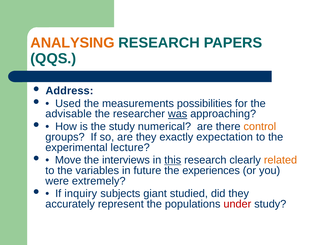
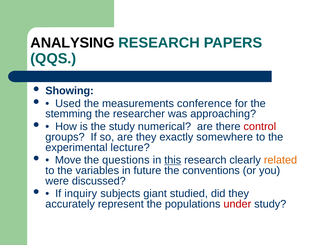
ANALYSING colour: orange -> black (73, 43)
Address: Address -> Showing (70, 91)
possibilities: possibilities -> conference (204, 103)
advisable: advisable -> stemming (69, 114)
was underline: present -> none (178, 114)
control colour: orange -> red (260, 126)
expectation: expectation -> somewhere (225, 137)
interviews: interviews -> questions (126, 160)
experiences: experiences -> conventions (211, 170)
extremely: extremely -> discussed (99, 181)
